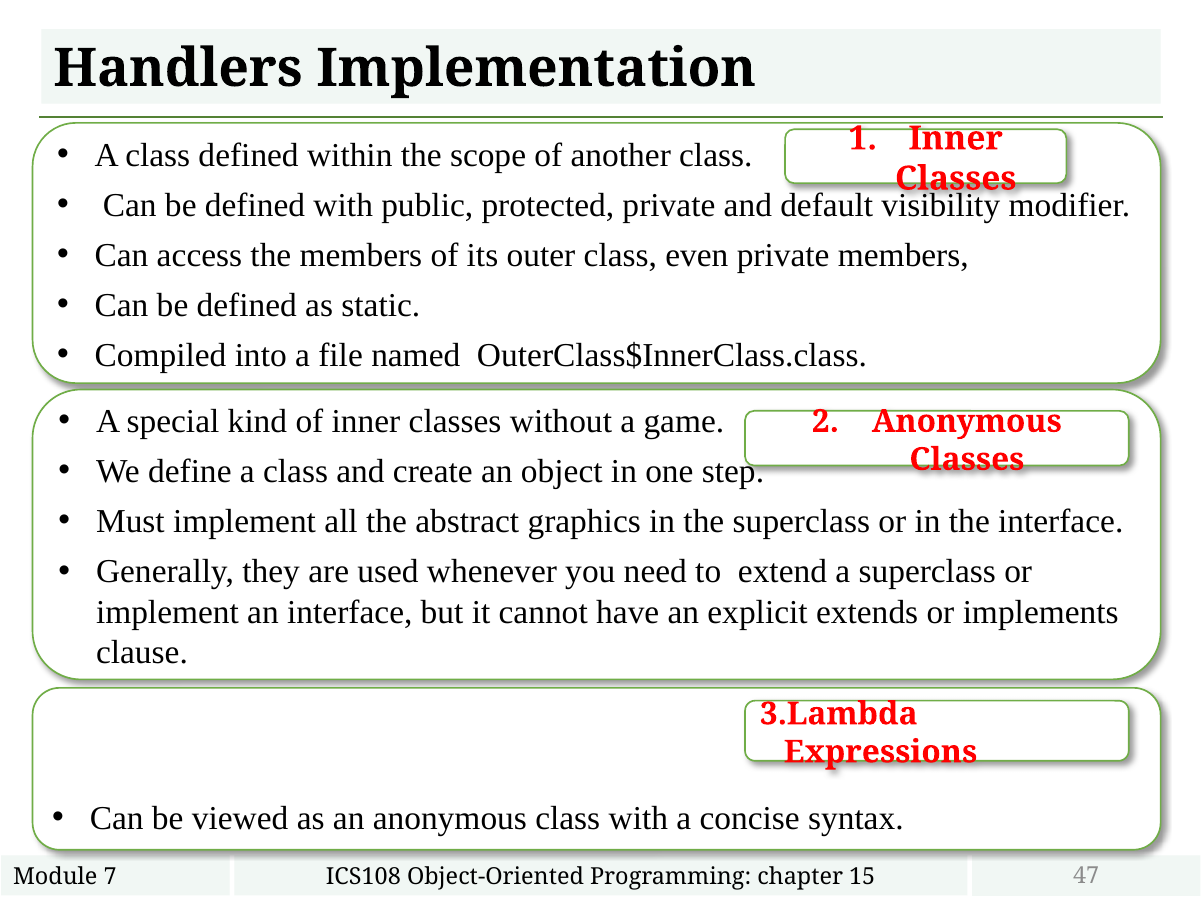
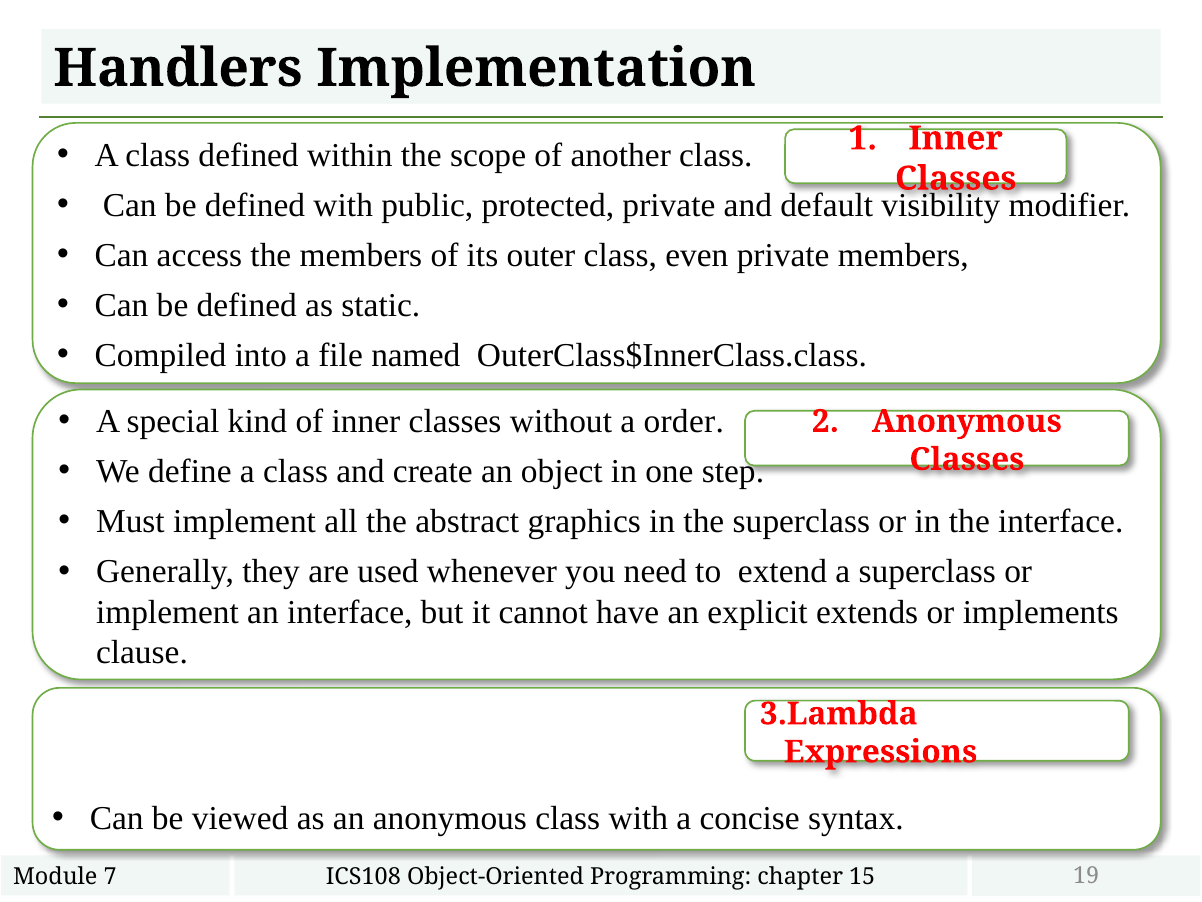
game: game -> order (684, 421)
47: 47 -> 19 (1086, 875)
